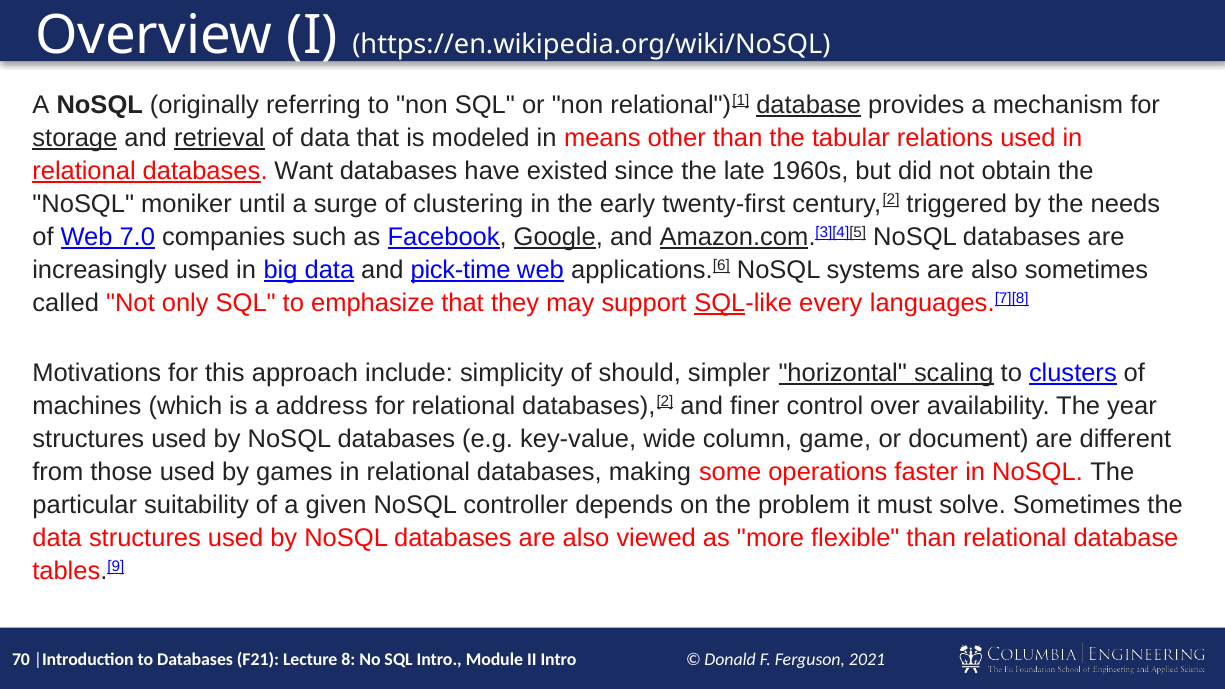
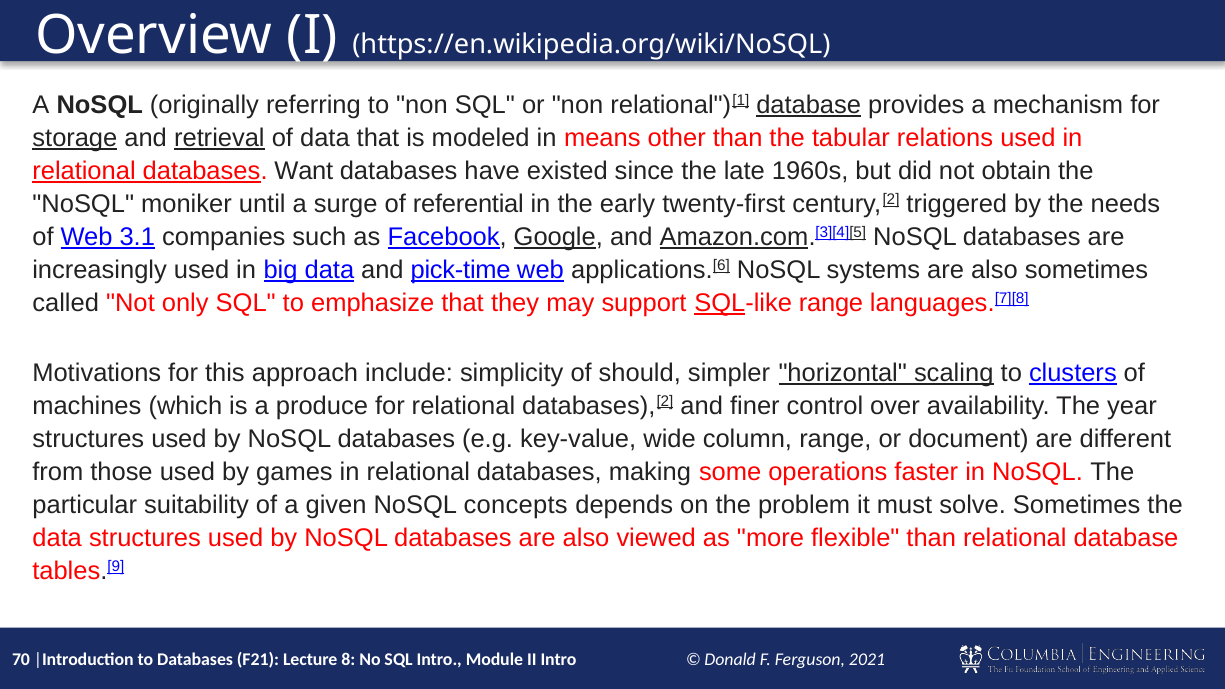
clustering: clustering -> referential (468, 204)
7.0: 7.0 -> 3.1 (137, 237)
SQL-like every: every -> range (831, 303)
address: address -> produce (322, 406)
column game: game -> range (835, 439)
controller: controller -> concepts (516, 505)
